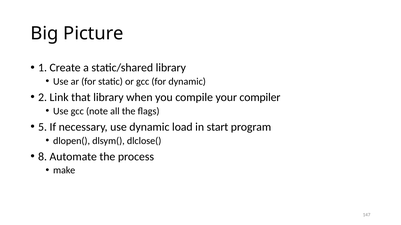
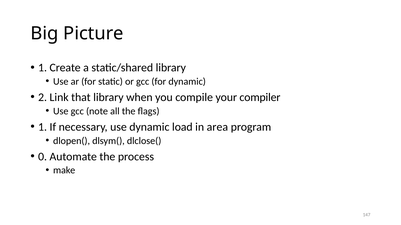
5: 5 -> 1 (43, 127)
start: start -> area (217, 127)
8: 8 -> 0 (43, 157)
